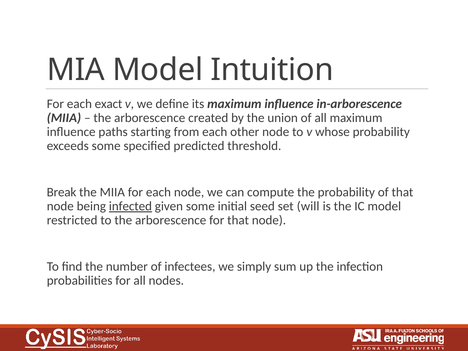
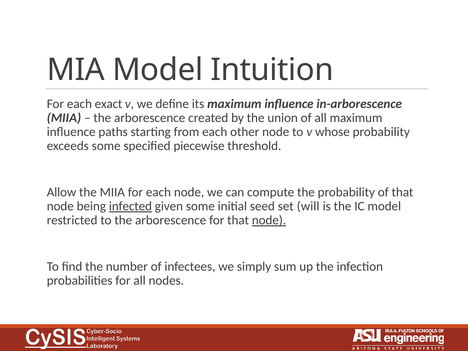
predicted: predicted -> piecewise (199, 146)
Break: Break -> Allow (62, 192)
node underline: none -> present (269, 220)
